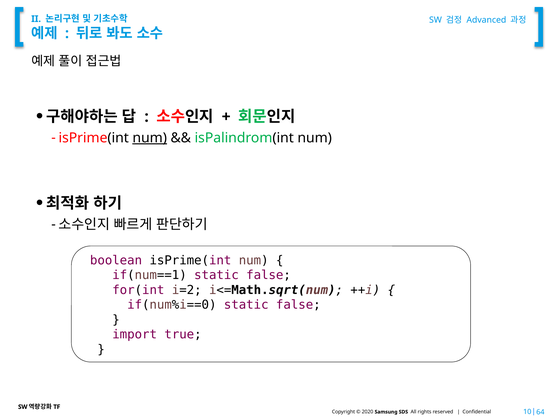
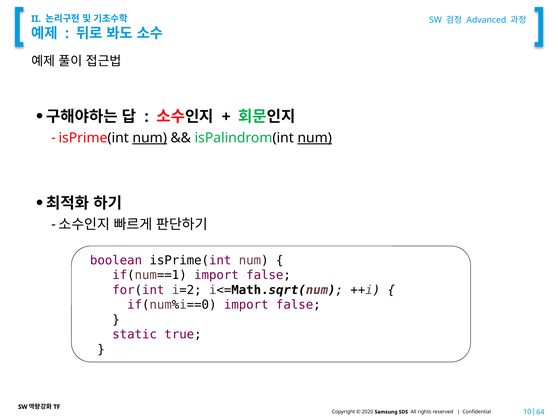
num underline: none -> present (315, 138)
if(num==1 static: static -> import (216, 275)
if(num%i==0 static: static -> import (246, 305)
import: import -> static (135, 335)
